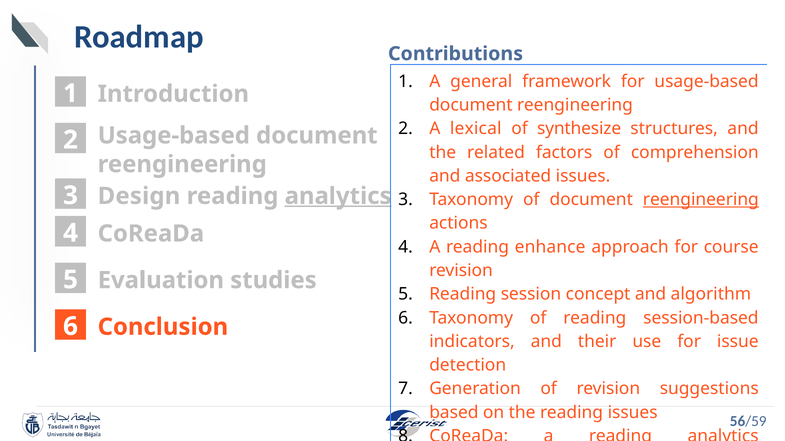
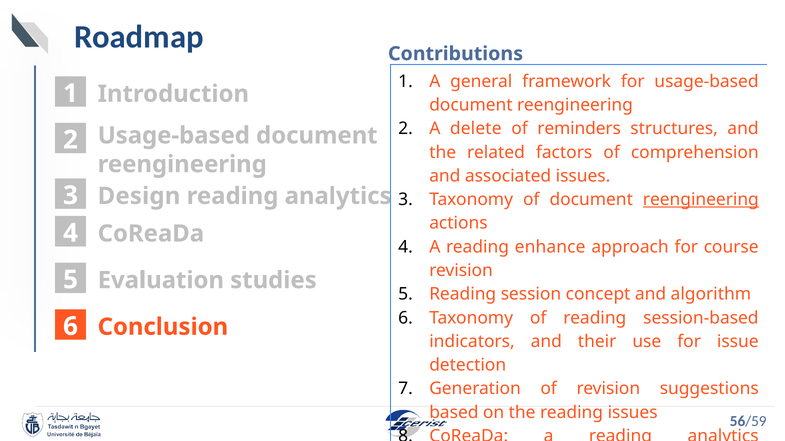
lexical: lexical -> delete (476, 129)
synthesize: synthesize -> reminders (579, 129)
analytics underline: present -> none (338, 196)
